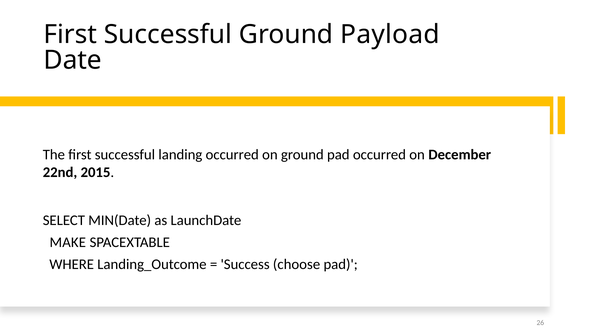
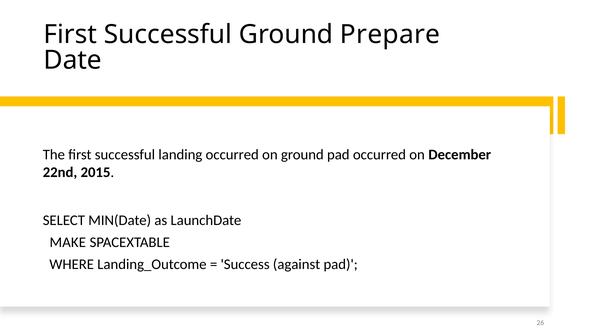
Payload: Payload -> Prepare (390, 34)
choose: choose -> against (297, 264)
